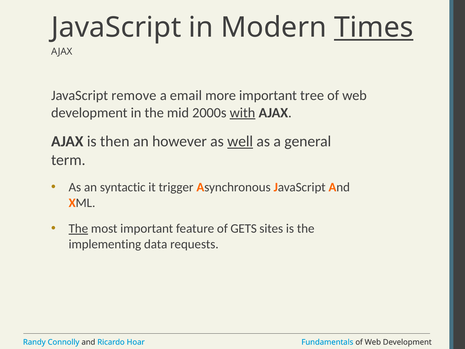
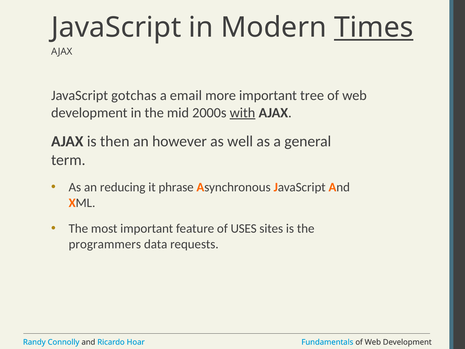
remove: remove -> gotchas (134, 96)
well underline: present -> none (240, 141)
syntactic: syntactic -> reducing (123, 187)
trigger: trigger -> phrase (176, 187)
The underline: present -> none (78, 228)
GETS: GETS -> USES (244, 228)
implementing: implementing -> programmers (105, 244)
